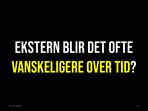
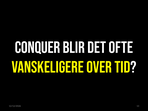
EKSTERN: EKSTERN -> CONQUER (38, 47)
